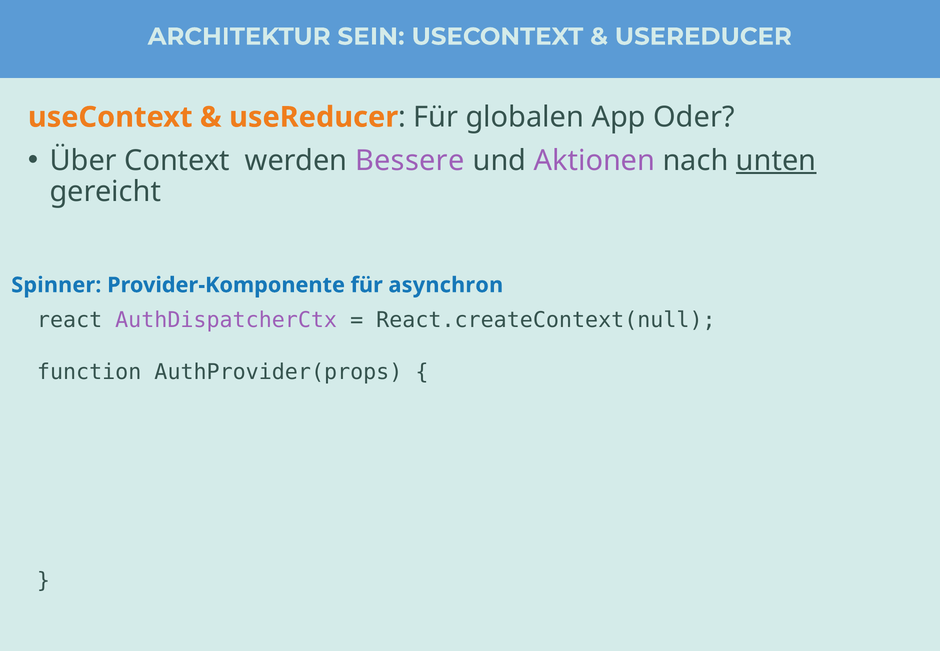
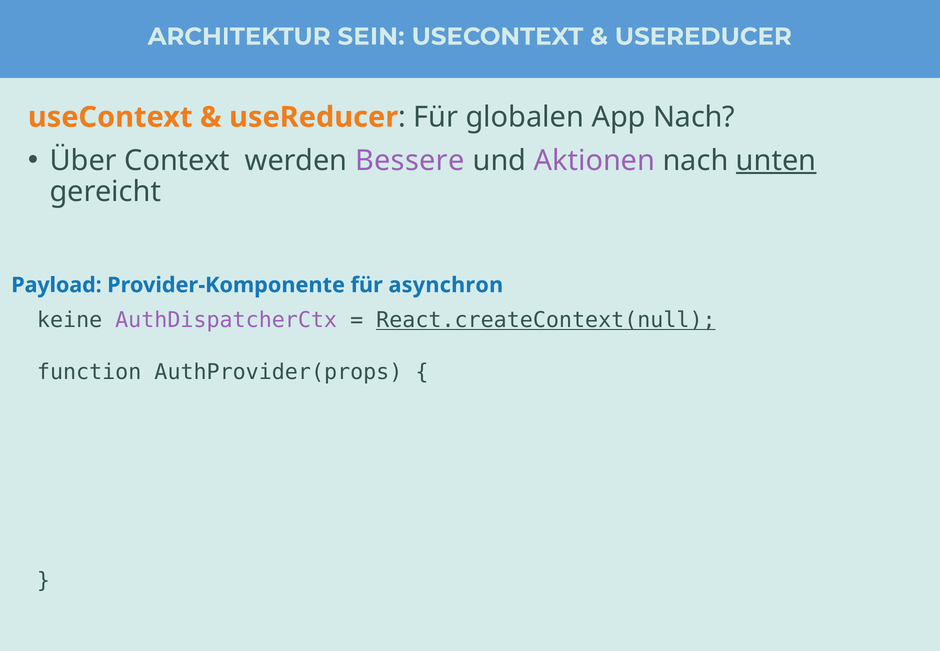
App Oder: Oder -> Nach (694, 117)
Spinner: Spinner -> Payload (56, 285)
react: react -> keine (70, 320)
React.createContext(null underline: none -> present (546, 320)
